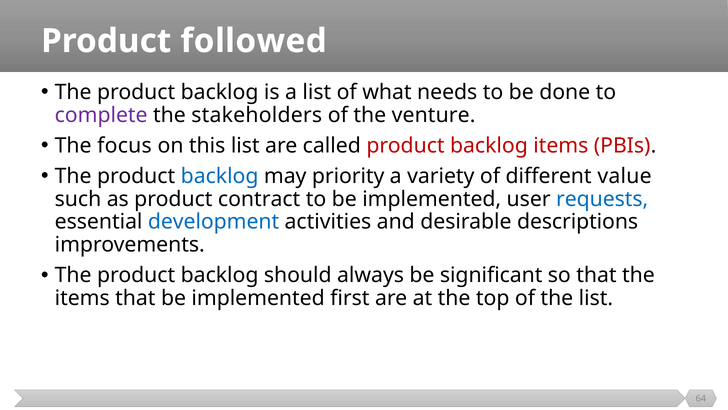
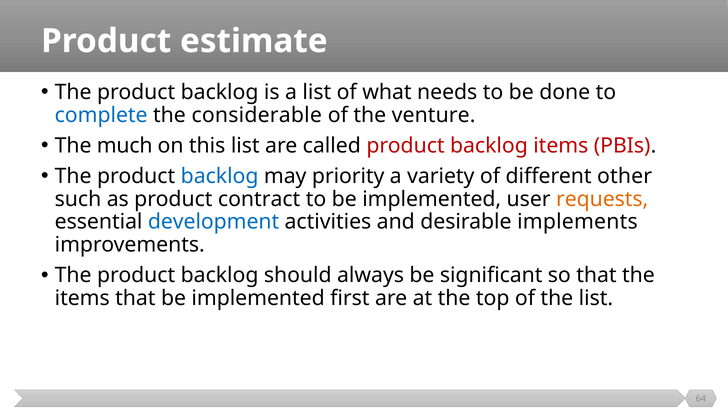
followed: followed -> estimate (254, 41)
complete colour: purple -> blue (101, 115)
stakeholders: stakeholders -> considerable (257, 115)
focus: focus -> much (125, 145)
value: value -> other (625, 176)
requests colour: blue -> orange (602, 199)
descriptions: descriptions -> implements (577, 222)
